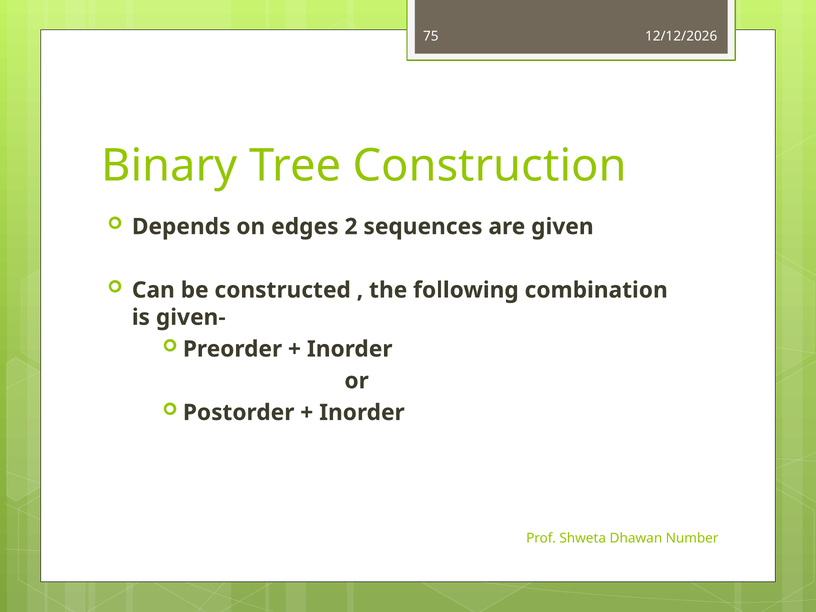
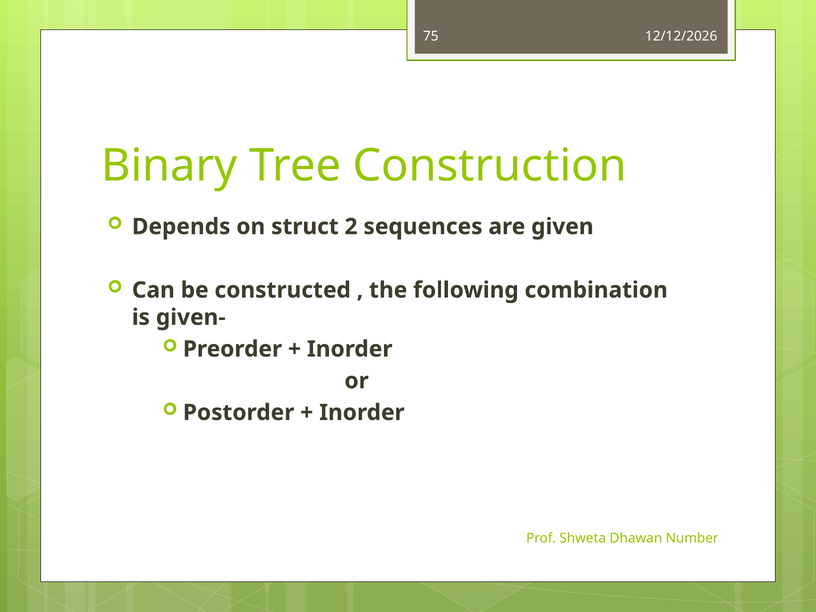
edges: edges -> struct (305, 227)
